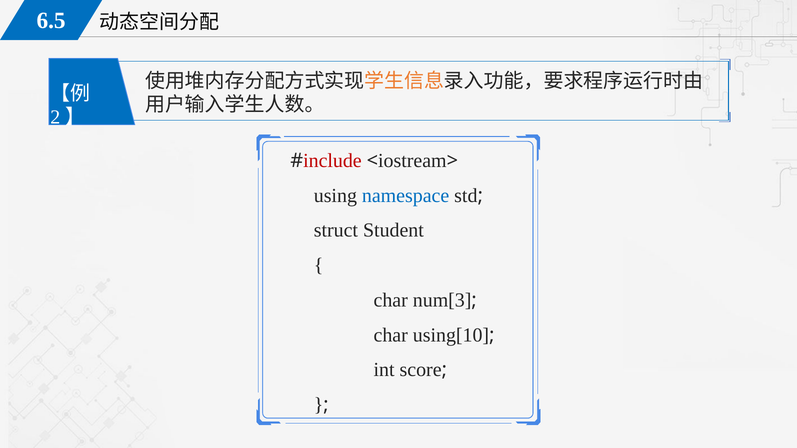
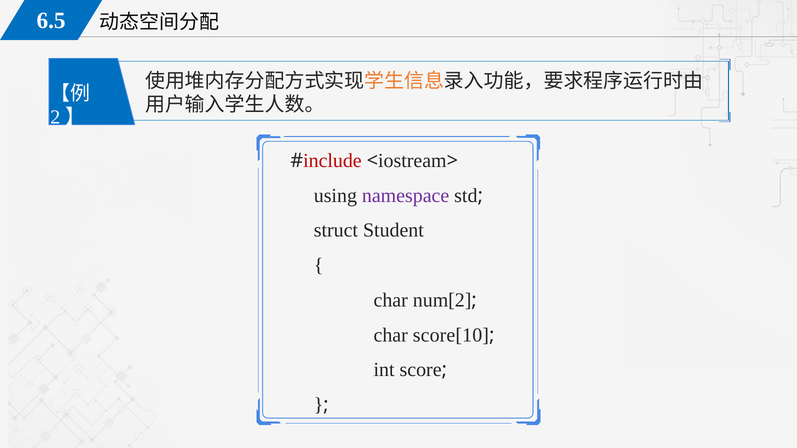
namespace colour: blue -> purple (406, 196)
num[3: num[3 -> num[2 (442, 300)
using[10: using[10 -> score[10 (451, 335)
